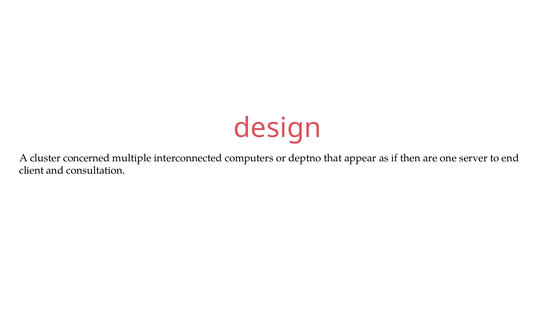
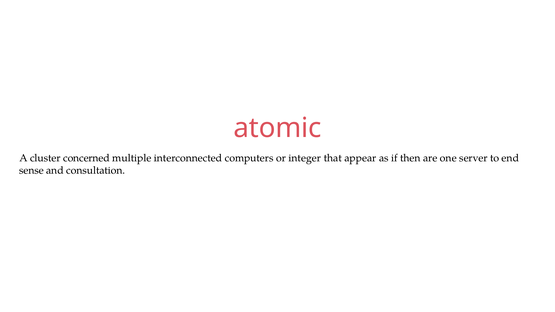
design: design -> atomic (278, 128)
deptno: deptno -> integer (305, 158)
client: client -> sense (31, 171)
